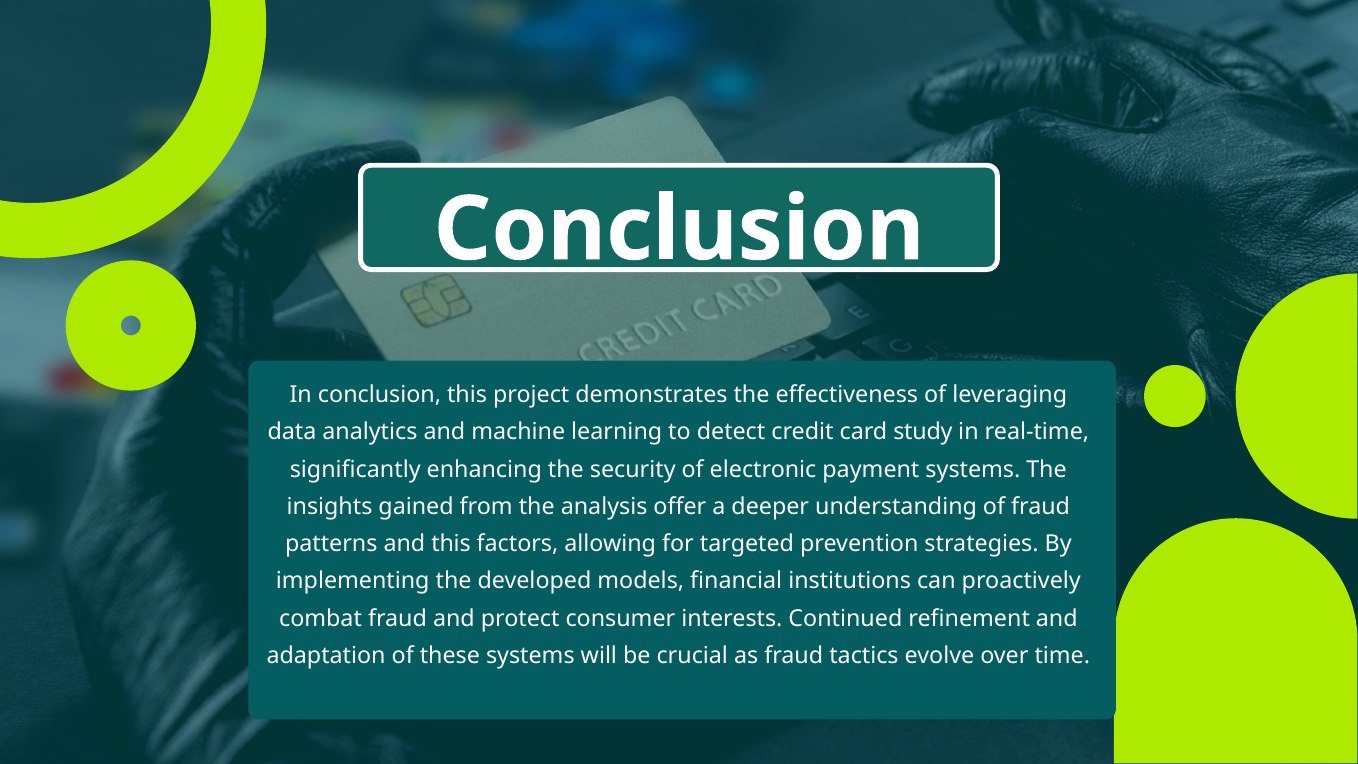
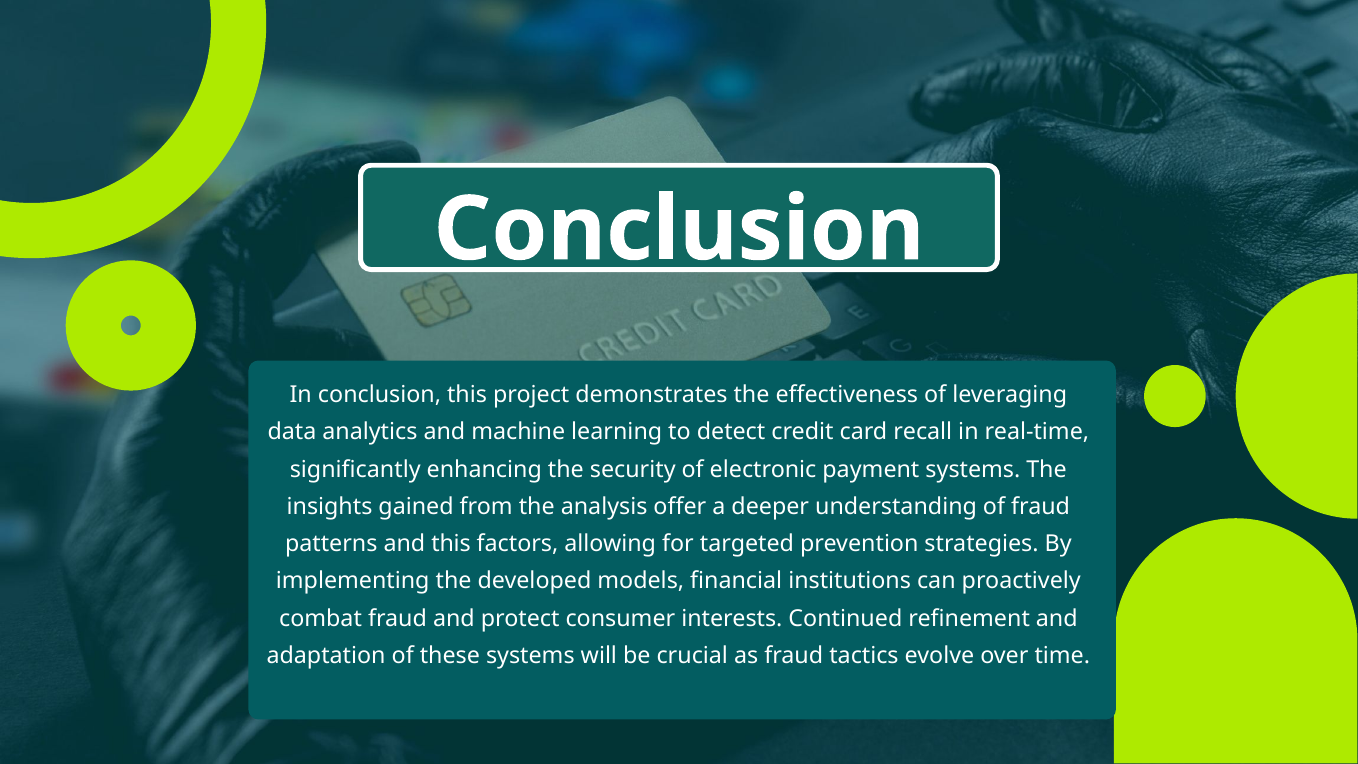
study: study -> recall (923, 432)
